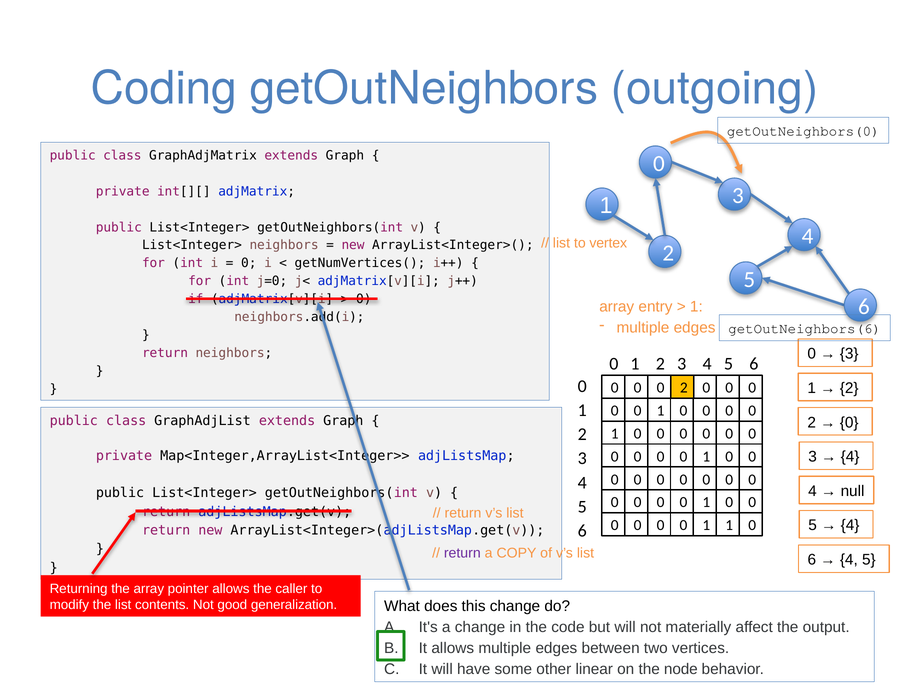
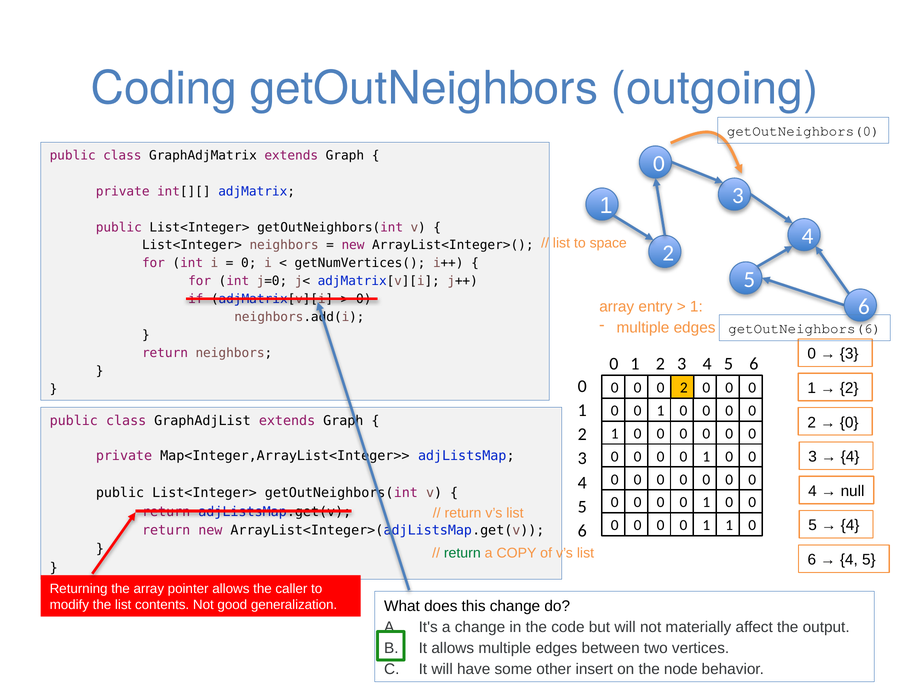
vertex: vertex -> space (608, 243)
return colour: purple -> green (462, 553)
linear: linear -> insert (594, 670)
